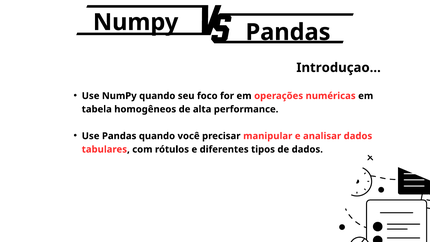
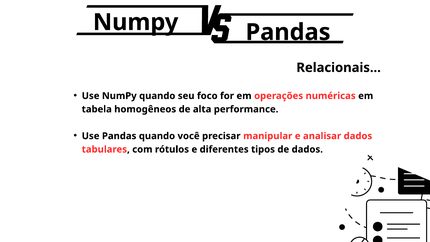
Introduçao: Introduçao -> Relacionais (339, 68)
